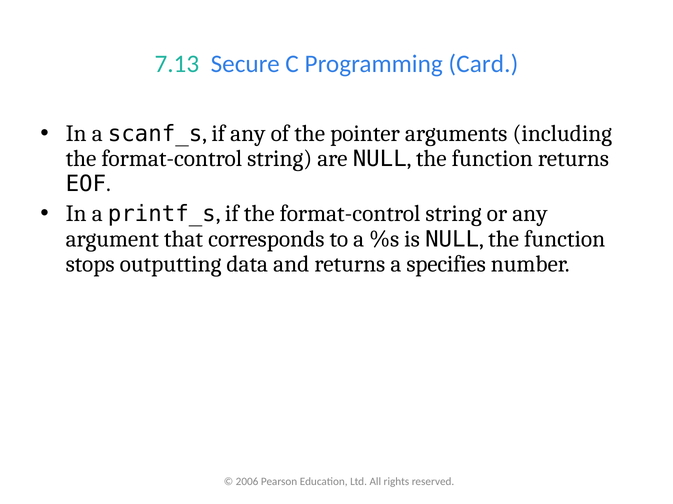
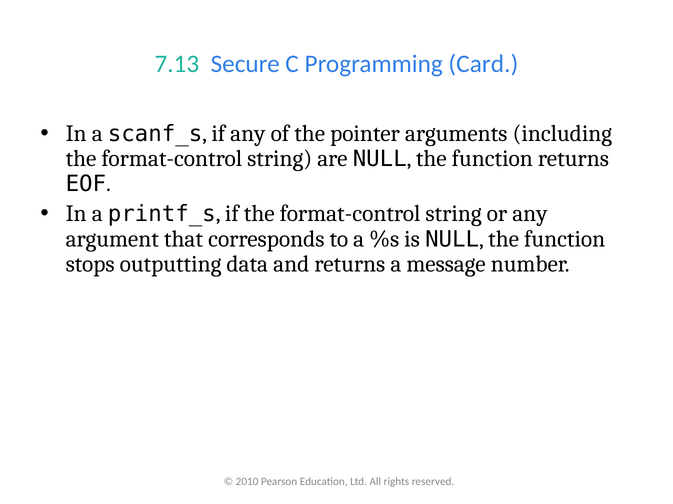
specifies: specifies -> message (446, 264)
2006: 2006 -> 2010 (247, 482)
